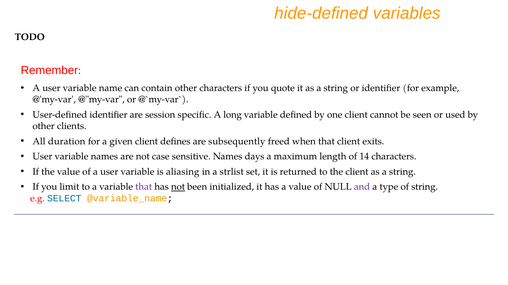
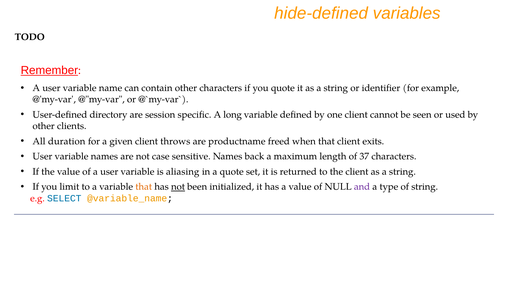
Remember underline: none -> present (49, 71)
User-defined identifier: identifier -> directory (109, 115)
defines: defines -> throws (175, 142)
subsequently: subsequently -> productname (237, 142)
days: days -> back (254, 157)
14: 14 -> 37 (364, 157)
a strlist: strlist -> quote (232, 172)
that colour: purple -> orange (144, 187)
